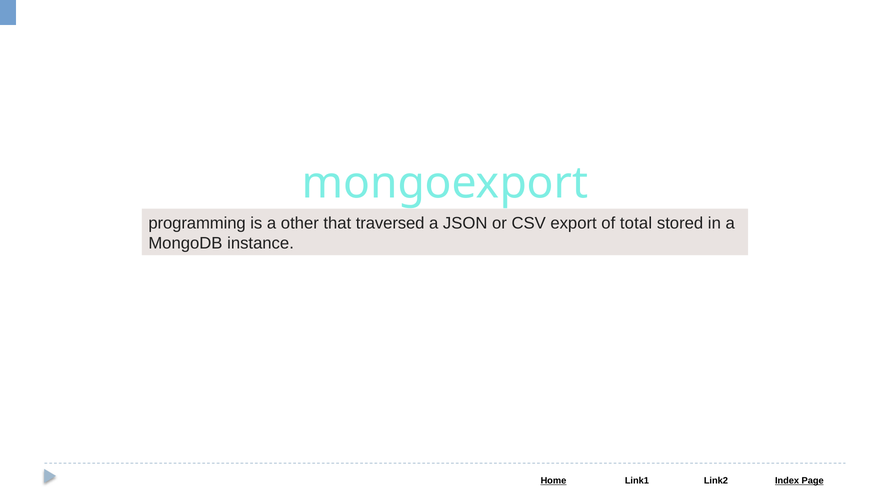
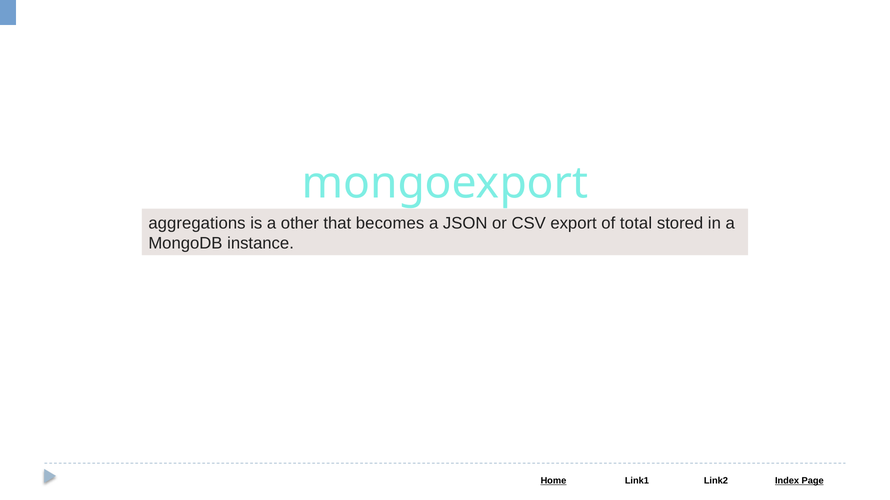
programming: programming -> aggregations (197, 223)
traversed: traversed -> becomes (390, 223)
